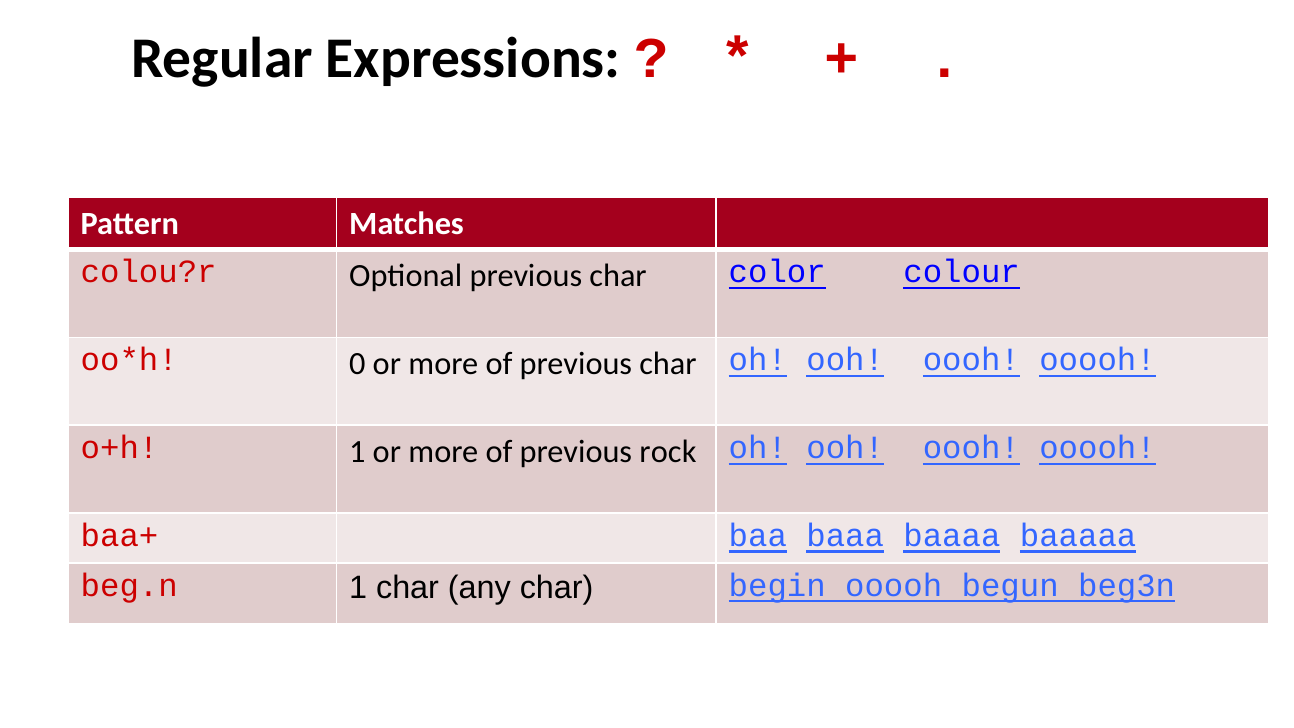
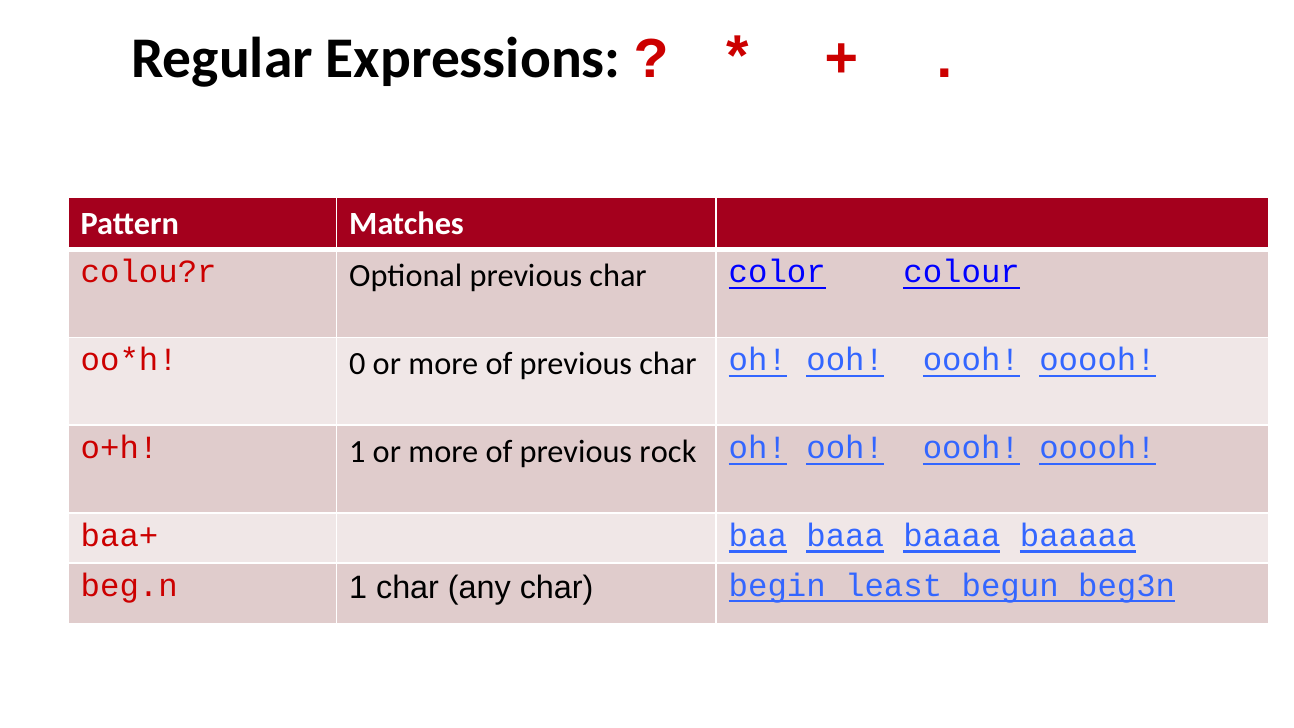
begin ooooh: ooooh -> least (894, 585)
